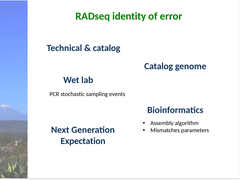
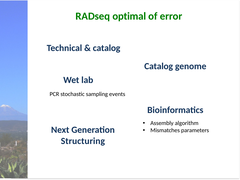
identity: identity -> optimal (129, 16)
Expectation: Expectation -> Structuring (83, 141)
